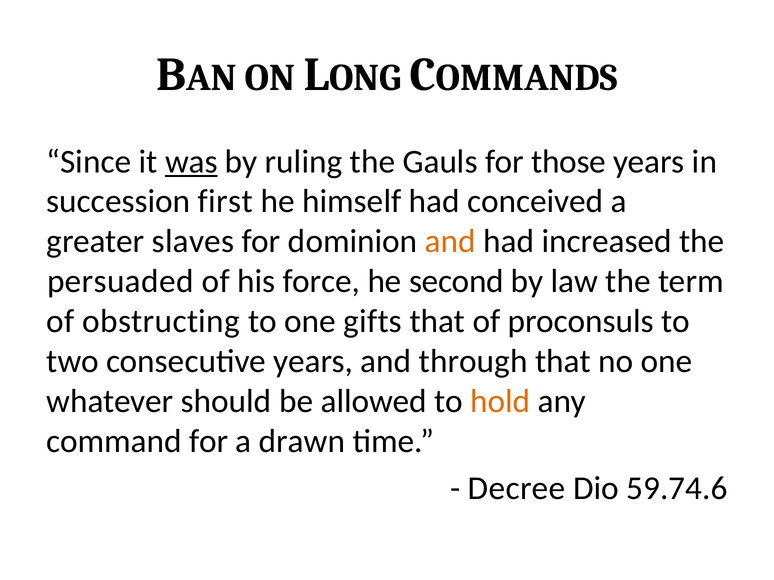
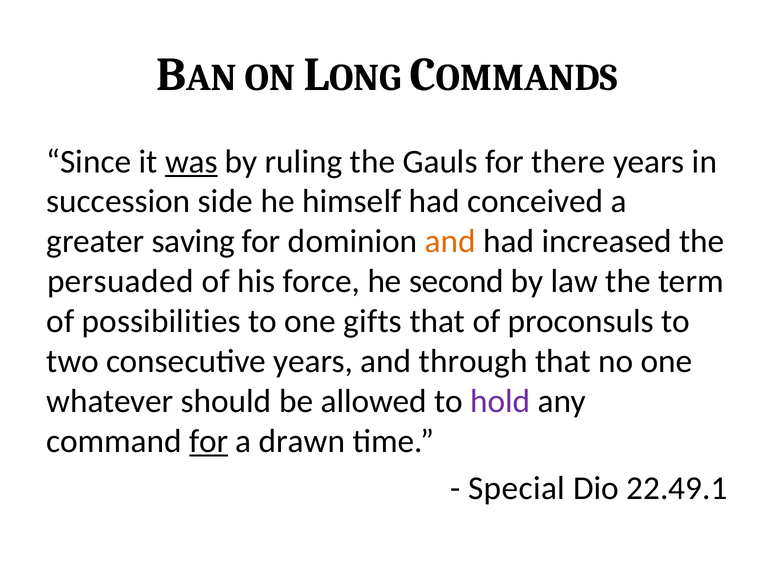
those: those -> there (568, 162)
first: first -> side (225, 202)
slaves: slaves -> saving (193, 242)
obstructing: obstructing -> possibilities (161, 322)
hold colour: orange -> purple (500, 402)
for underline: none -> present (209, 442)
Decree: Decree -> Special (517, 489)
59.74.6: 59.74.6 -> 22.49.1 (677, 489)
